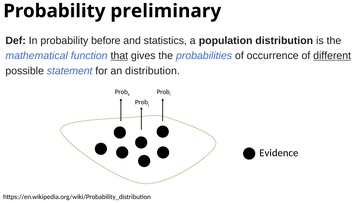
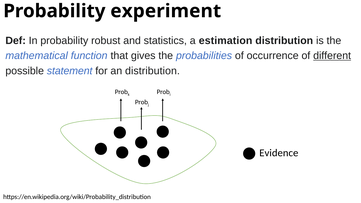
preliminary: preliminary -> experiment (166, 11)
before: before -> robust (106, 41)
population: population -> estimation (226, 41)
that underline: present -> none (119, 56)
